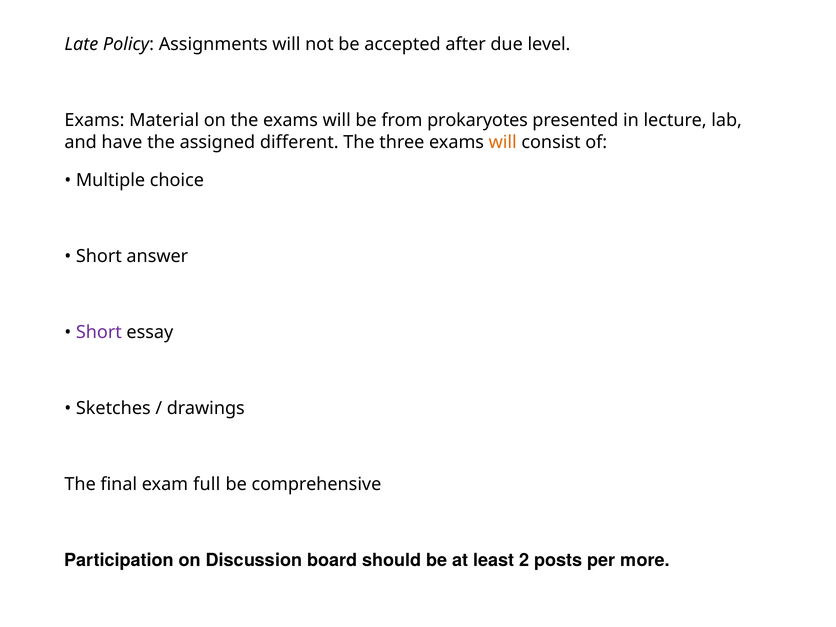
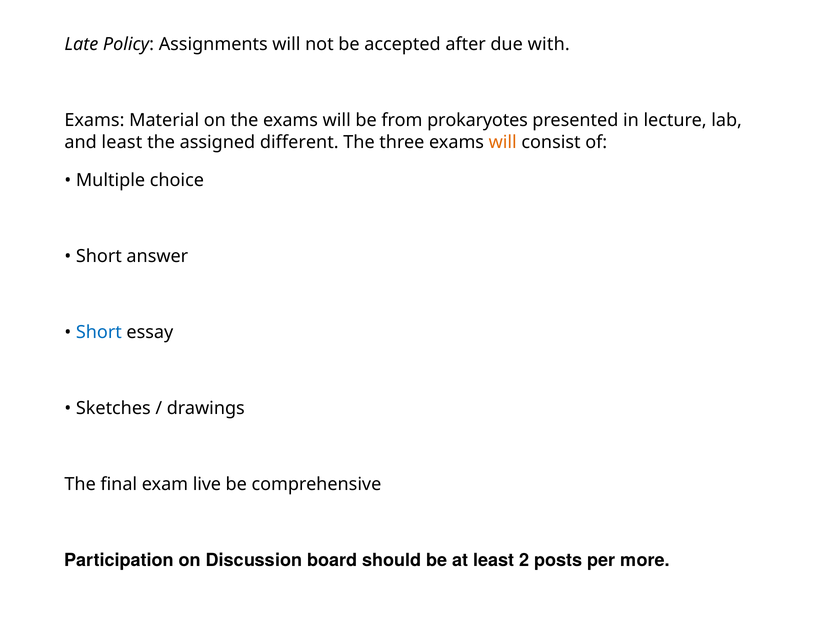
level: level -> with (549, 45)
and have: have -> least (122, 142)
Short colour: purple -> blue (99, 332)
full: full -> live (207, 484)
